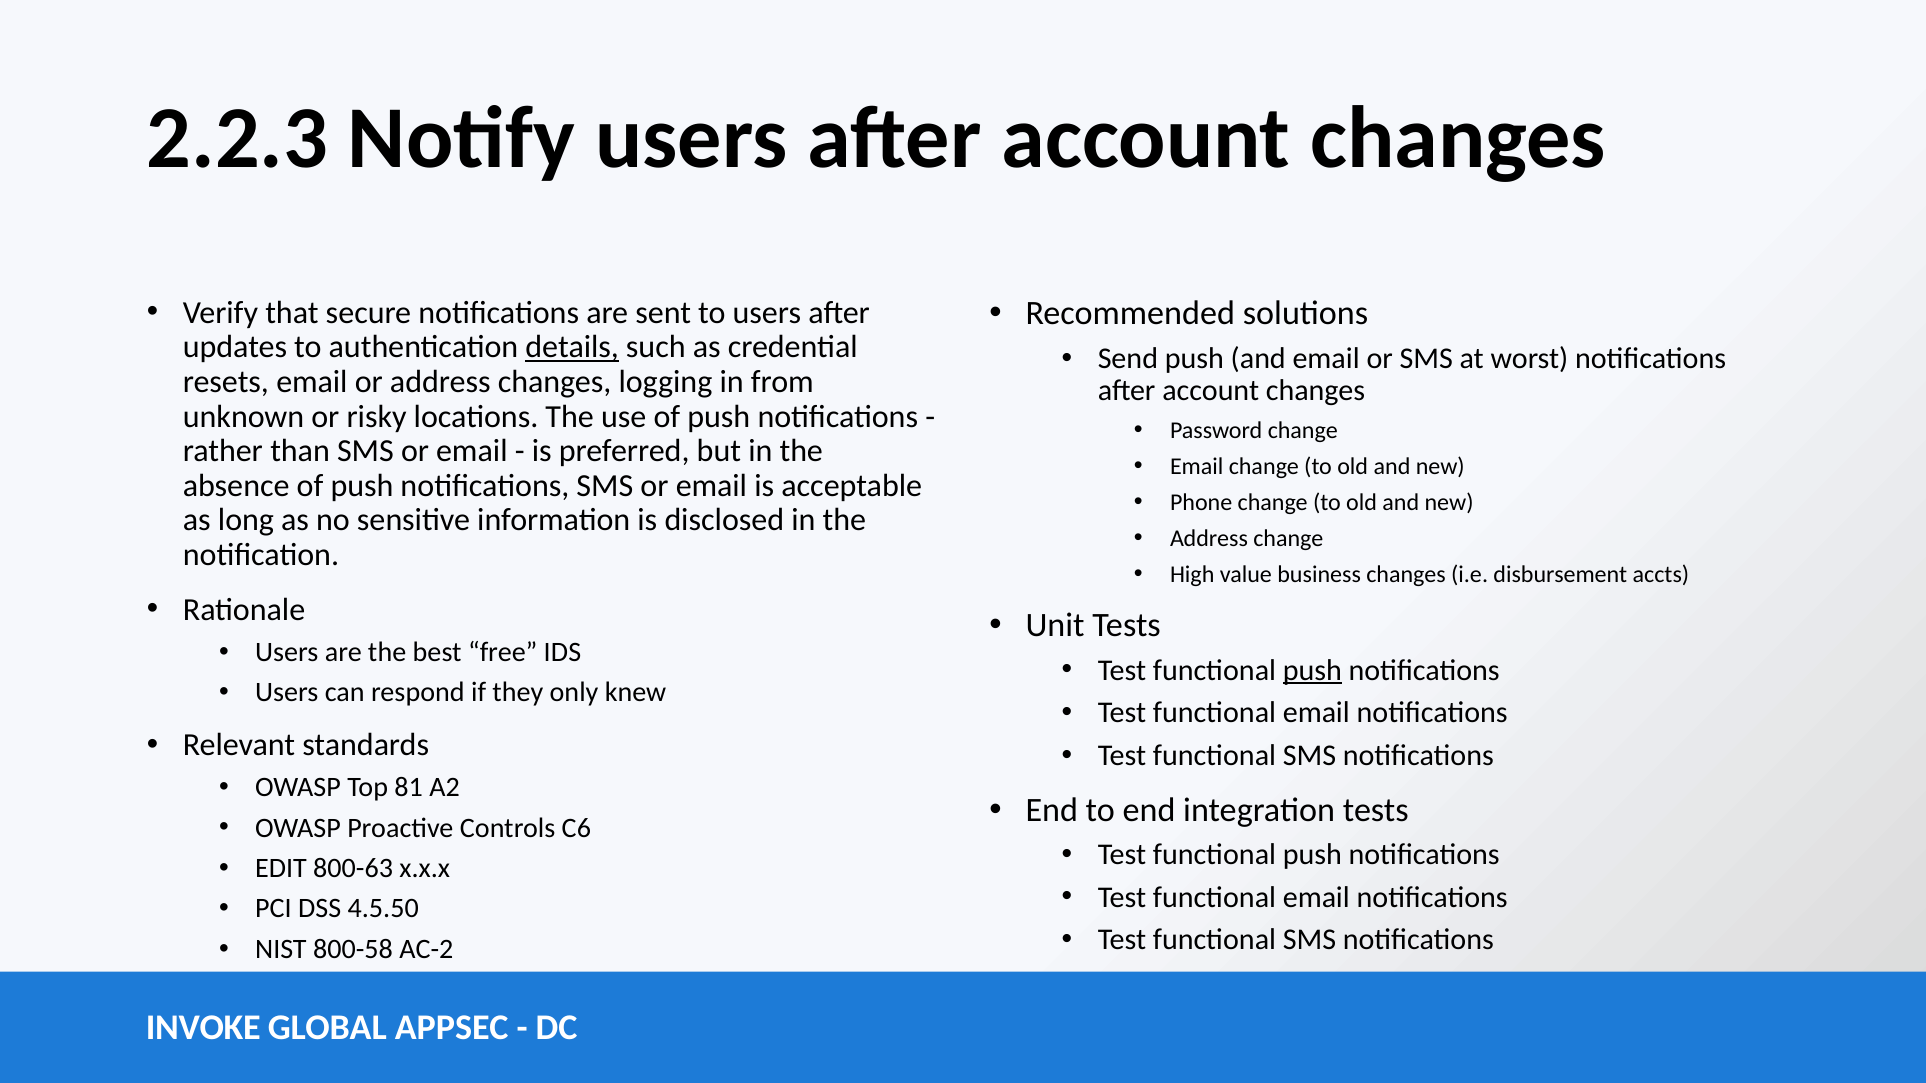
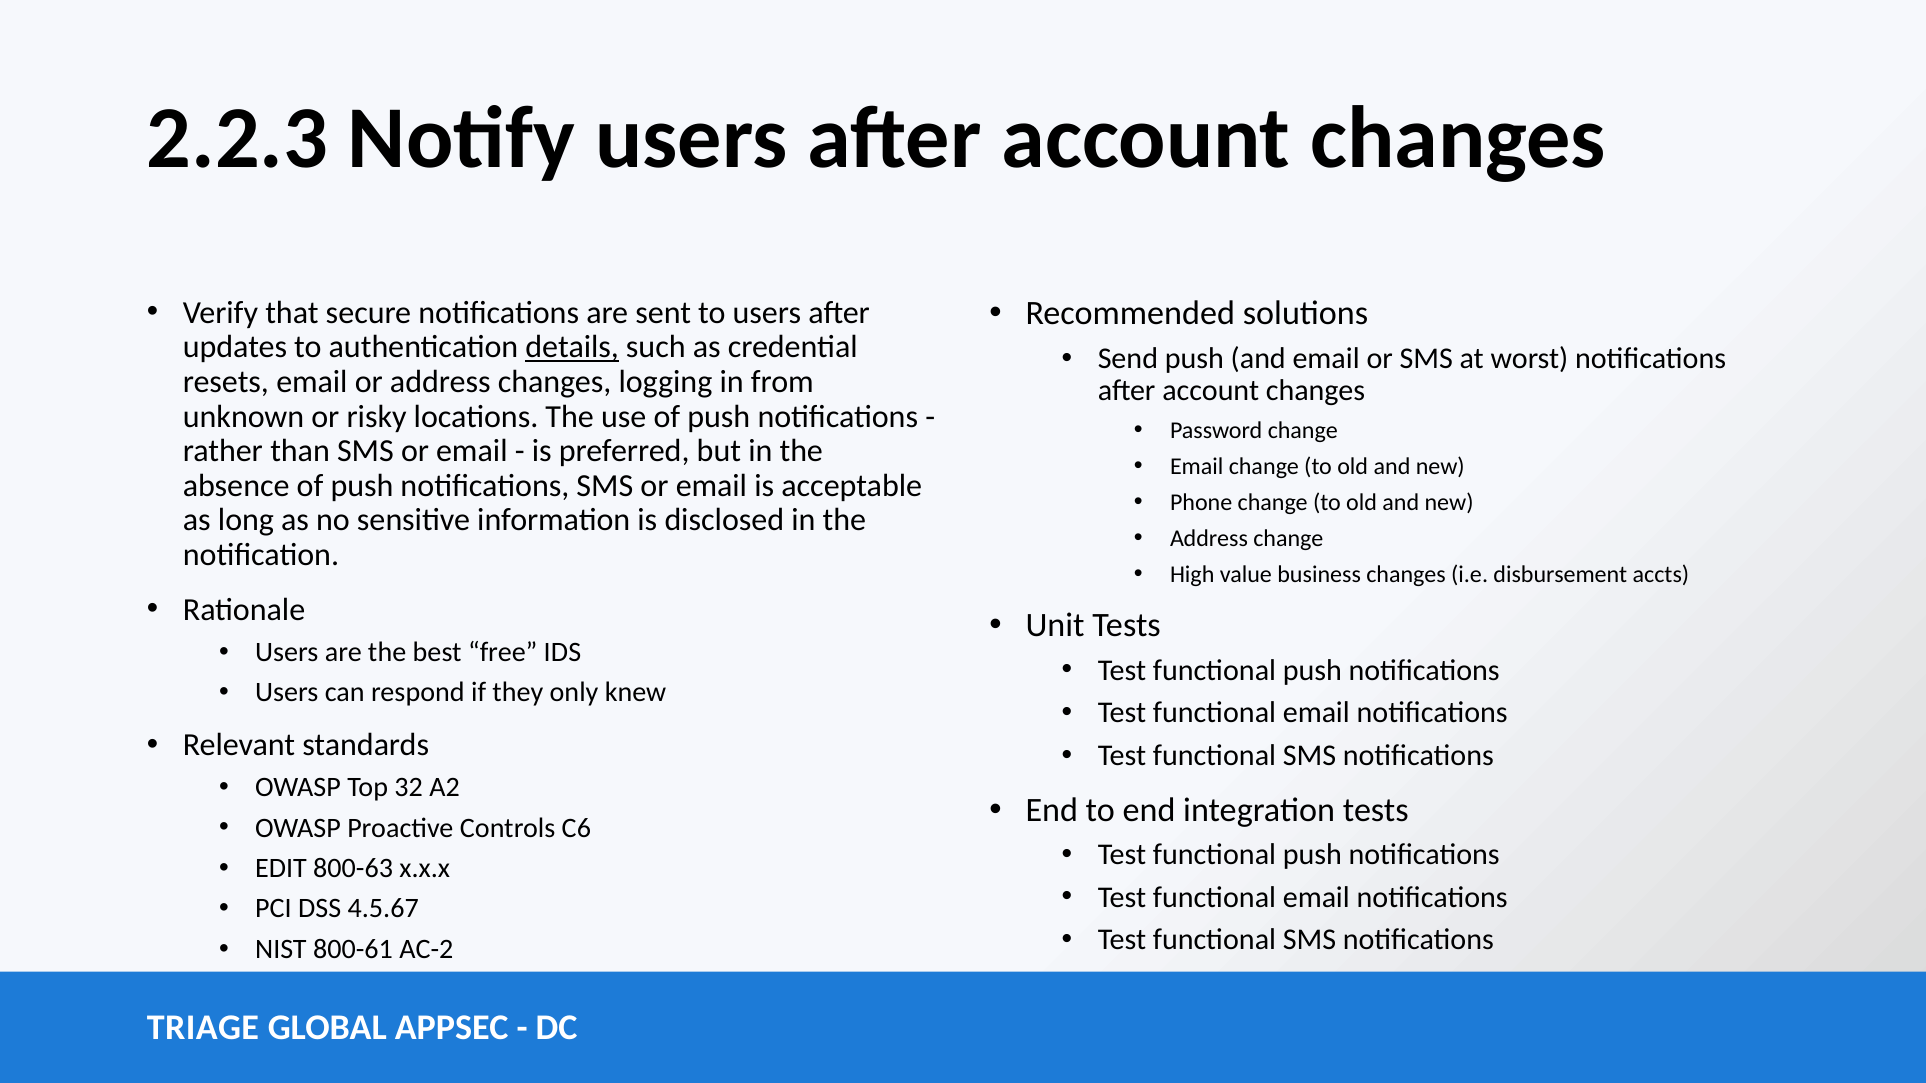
push underline: present -> none (1312, 671)
81: 81 -> 32 (409, 788)
4.5.50: 4.5.50 -> 4.5.67 (383, 909)
800-58: 800-58 -> 800-61 (353, 949)
INVOKE: INVOKE -> TRIAGE (203, 1028)
